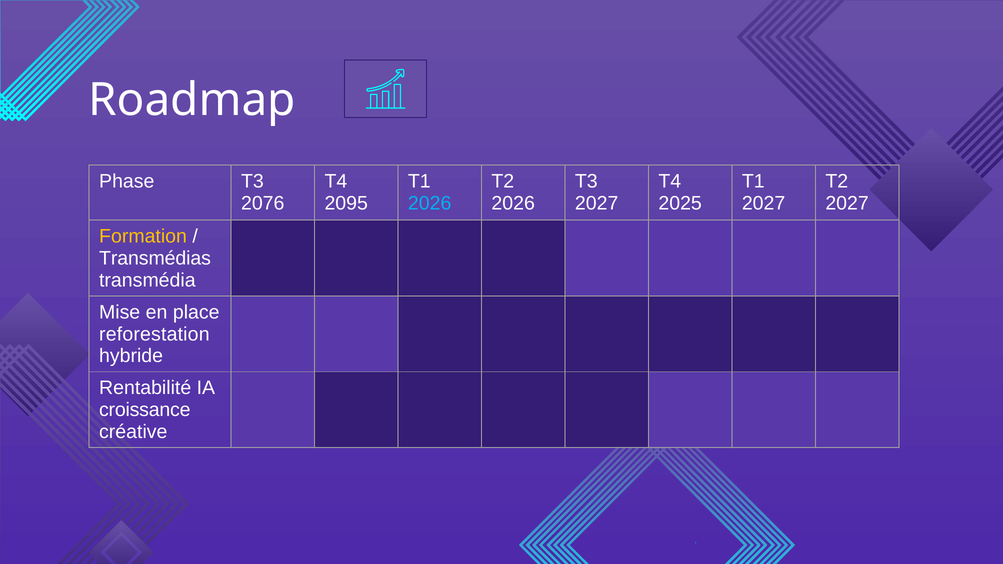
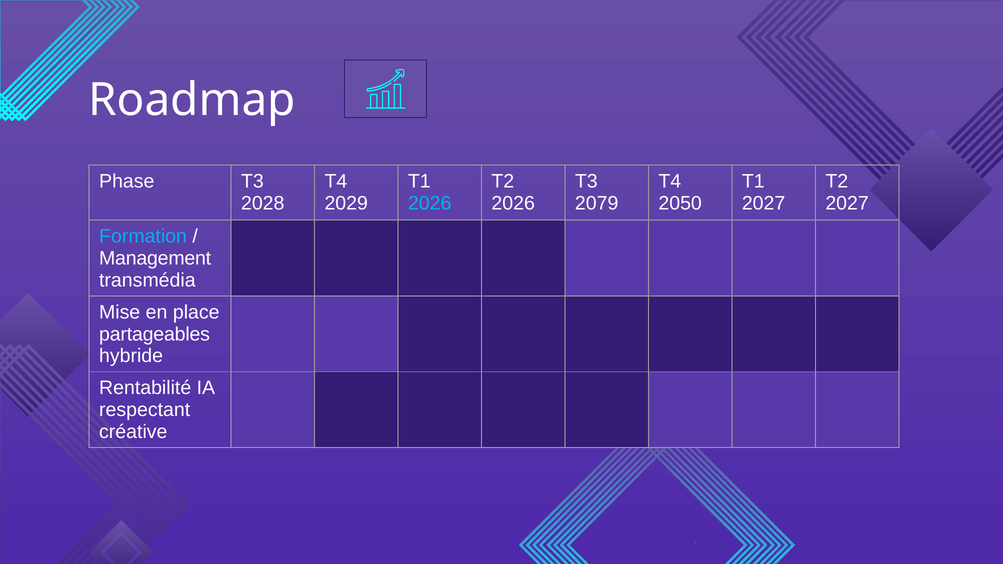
2076: 2076 -> 2028 (263, 203)
2095: 2095 -> 2029 (346, 203)
2027: 2027 -> 2079 (597, 203)
2025: 2025 -> 2050 (680, 203)
Formation colour: yellow -> light blue (143, 237)
Transmédias: Transmédias -> Management (155, 258)
reforestation: reforestation -> partageables (155, 334)
croissance: croissance -> respectant (145, 410)
